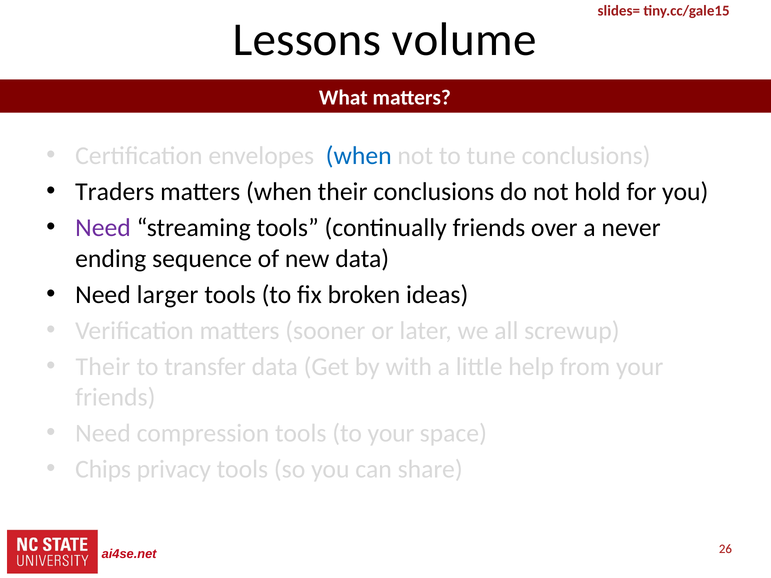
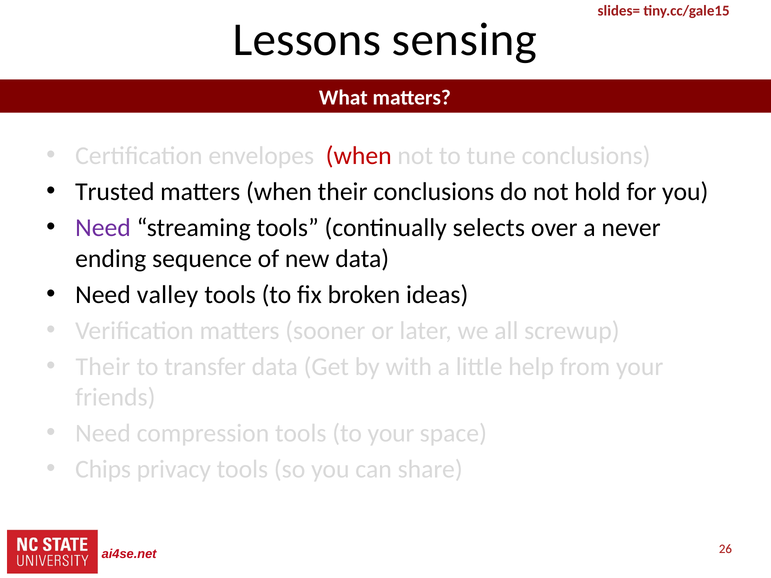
volume: volume -> sensing (464, 40)
when colour: blue -> red (359, 156)
Traders: Traders -> Trusted (115, 192)
continually friends: friends -> selects (489, 228)
larger: larger -> valley (167, 295)
